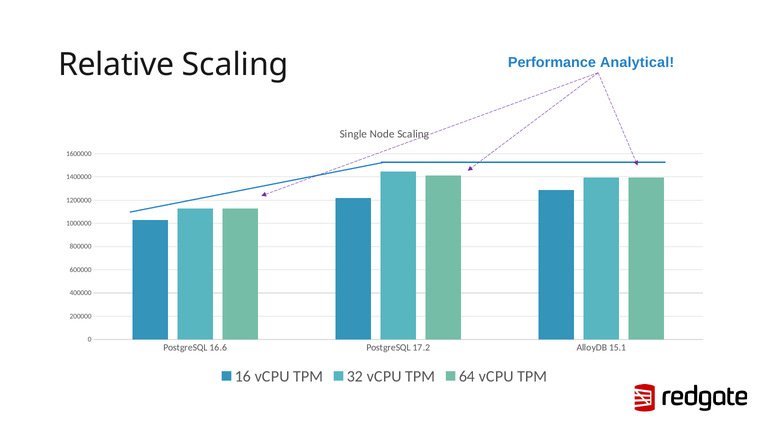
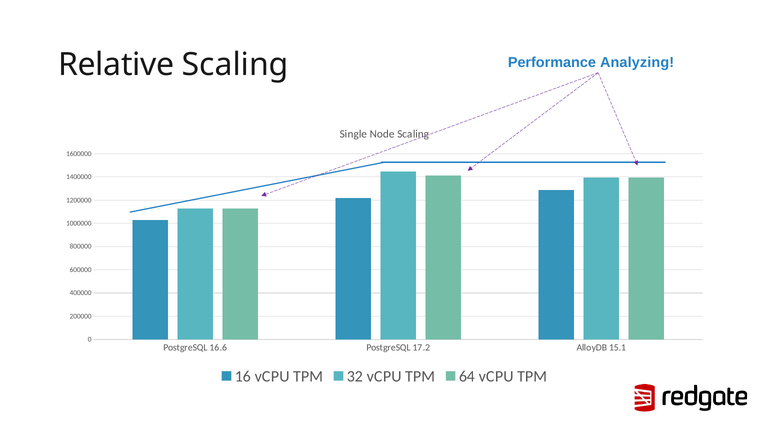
Analytical: Analytical -> Analyzing (637, 62)
